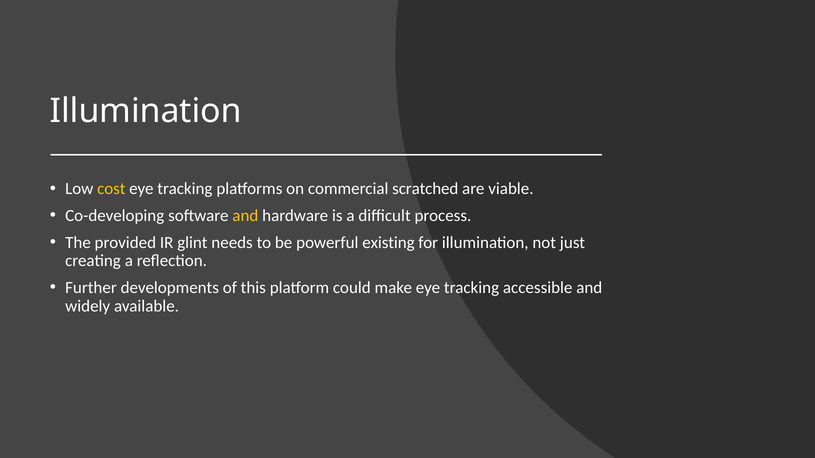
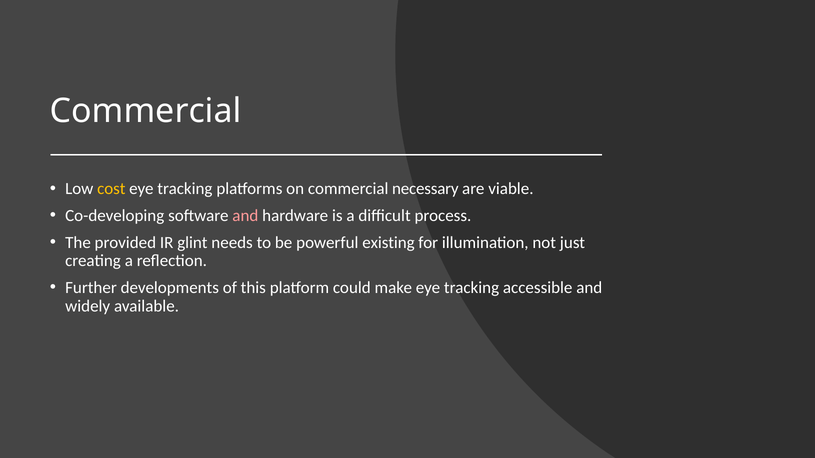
Illumination: Illumination -> Commercial (146, 111)
scratched: scratched -> necessary (425, 189)
and colour: yellow -> pink (245, 216)
